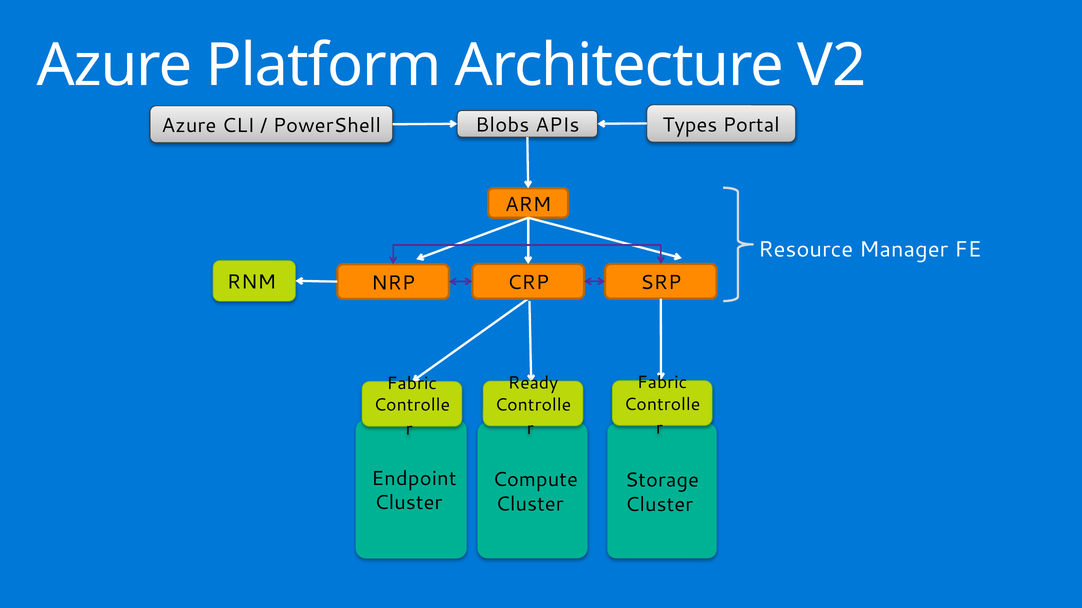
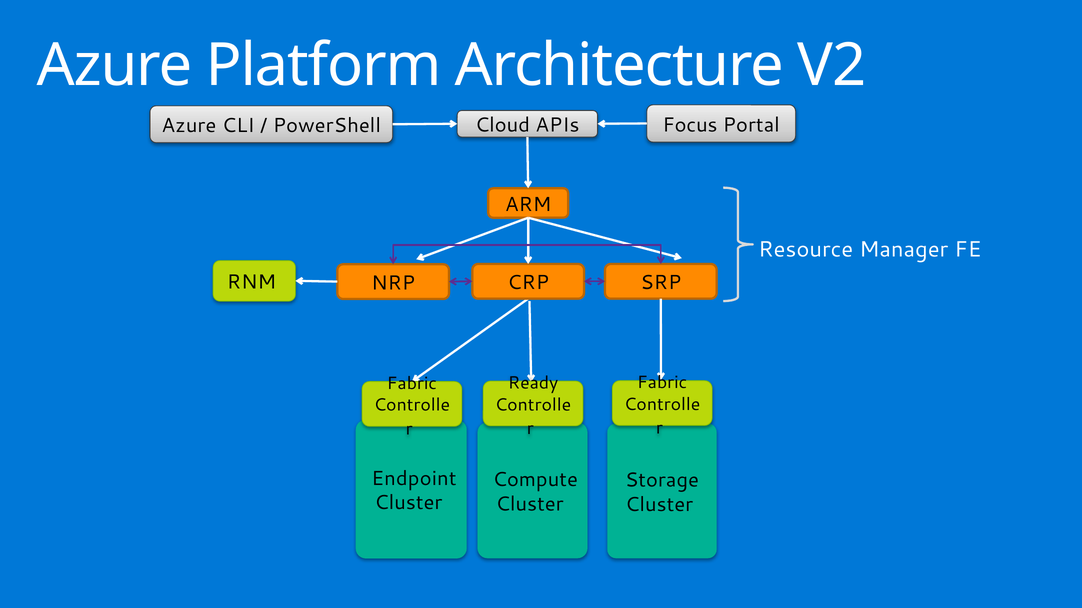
Types: Types -> Focus (690, 125)
Blobs: Blobs -> Cloud (502, 125)
